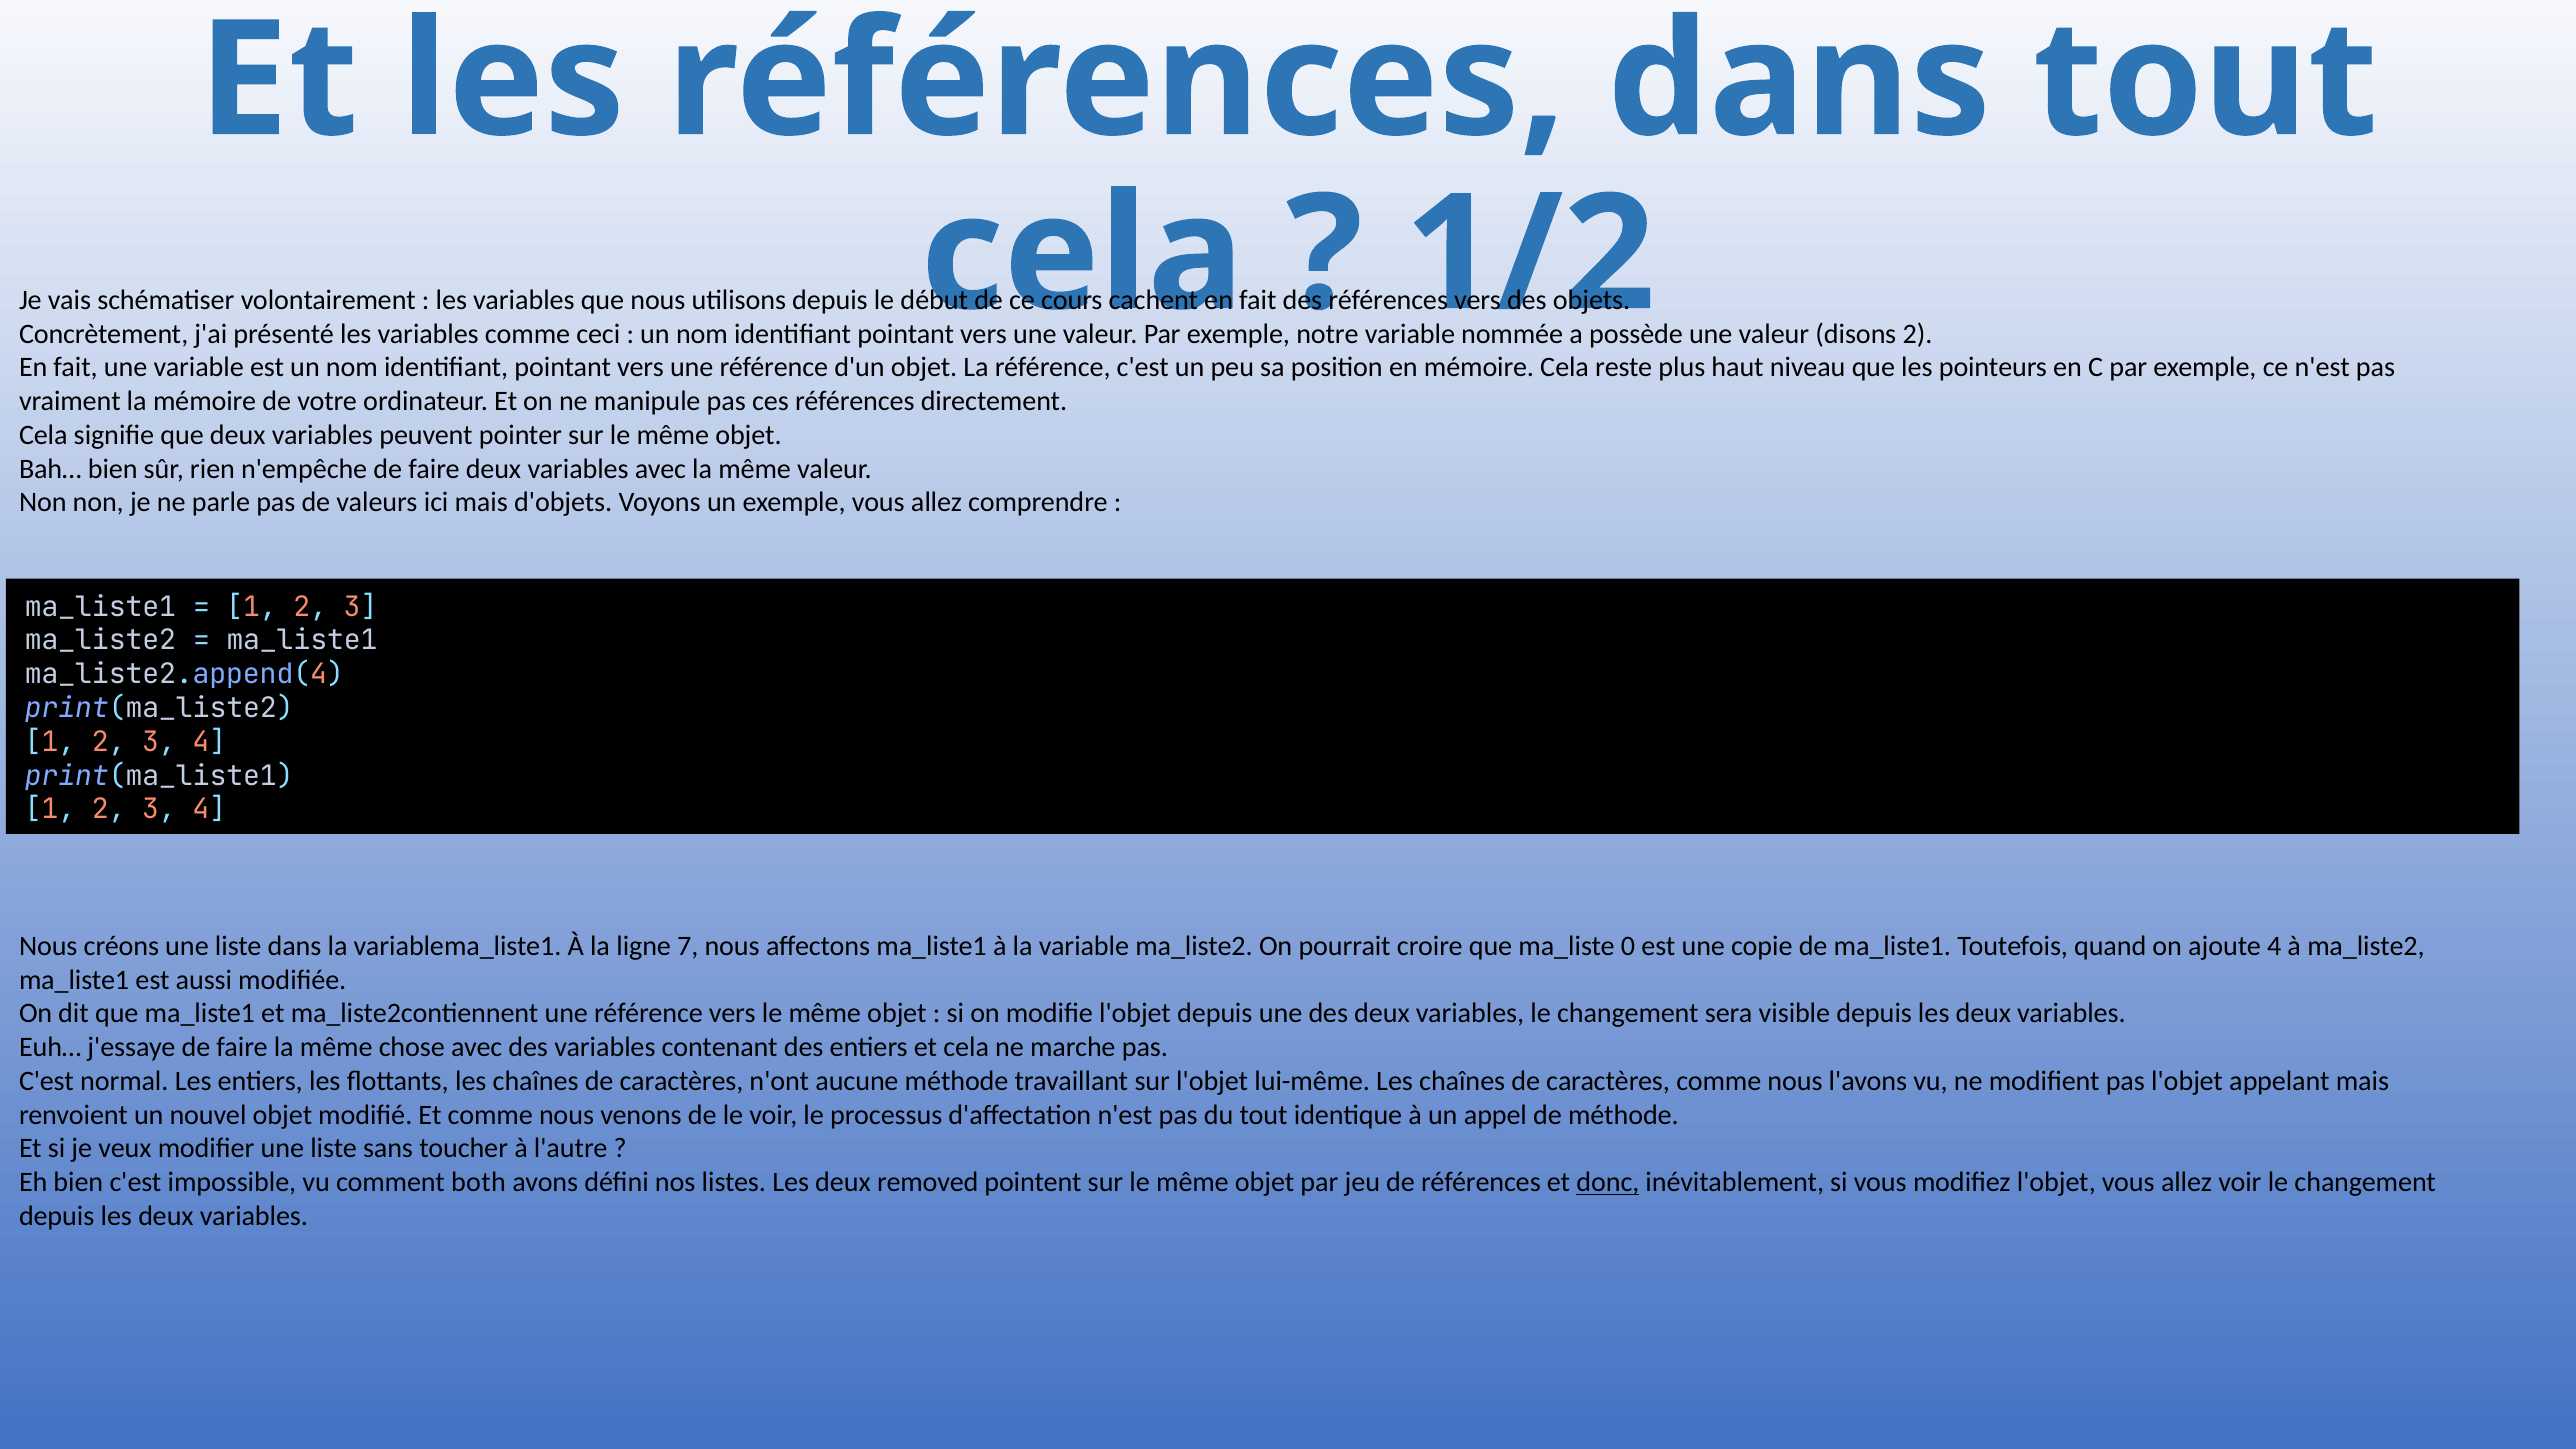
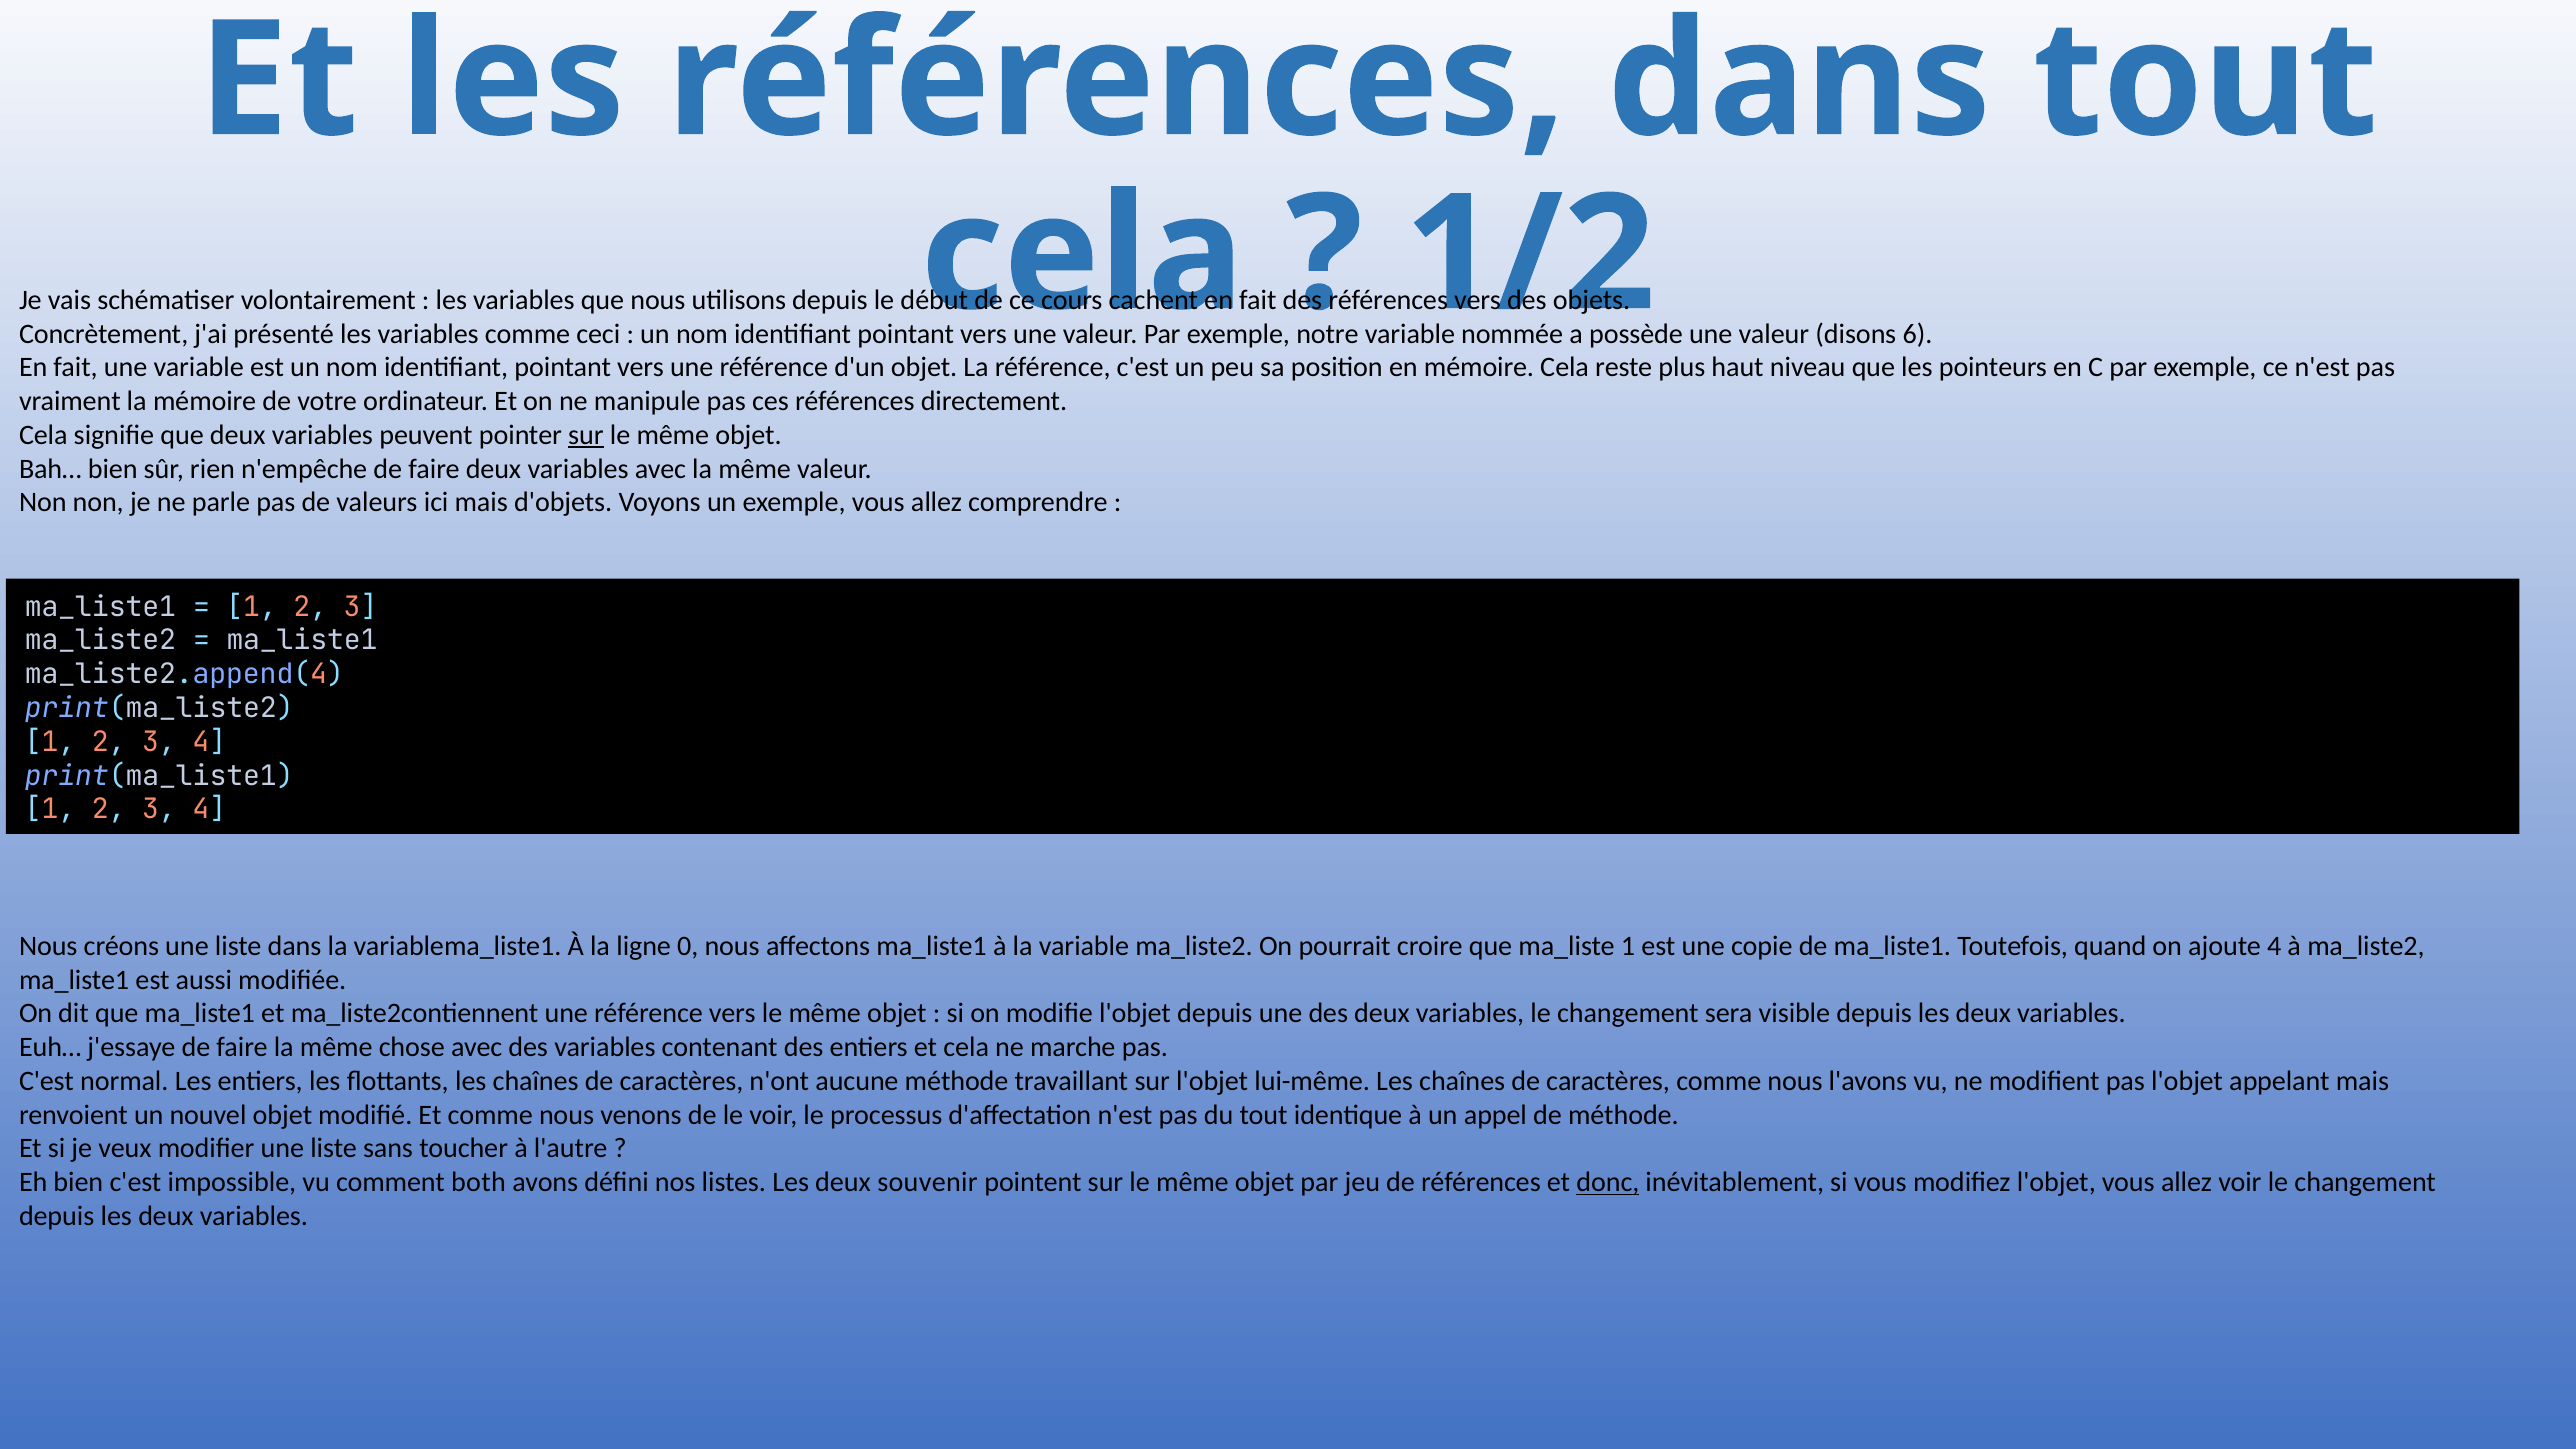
disons 2: 2 -> 6 (1917, 334)
sur underline: none -> present (586, 435)
7: 7 -> 0 (688, 946)
ma_liste 0: 0 -> 1 (1628, 946)
removed: removed -> souvenir (927, 1182)
